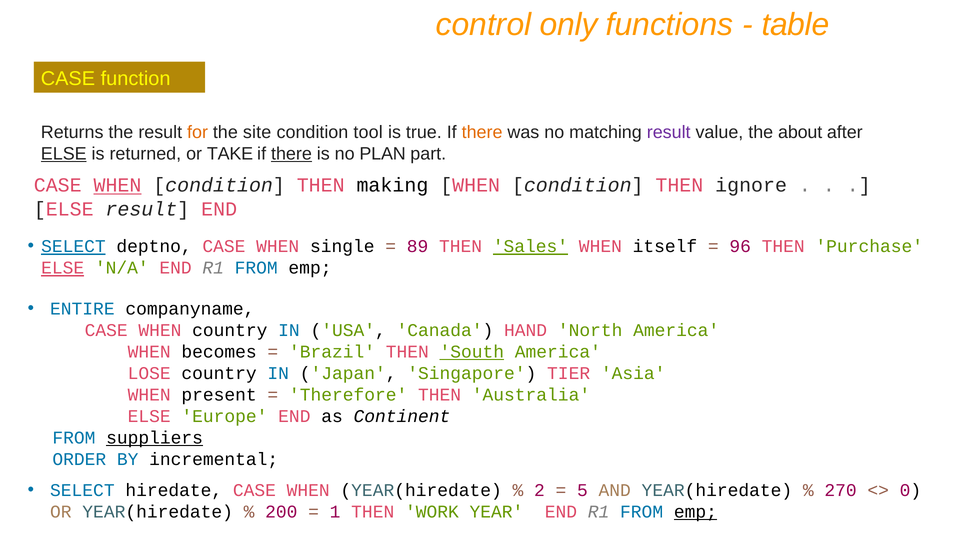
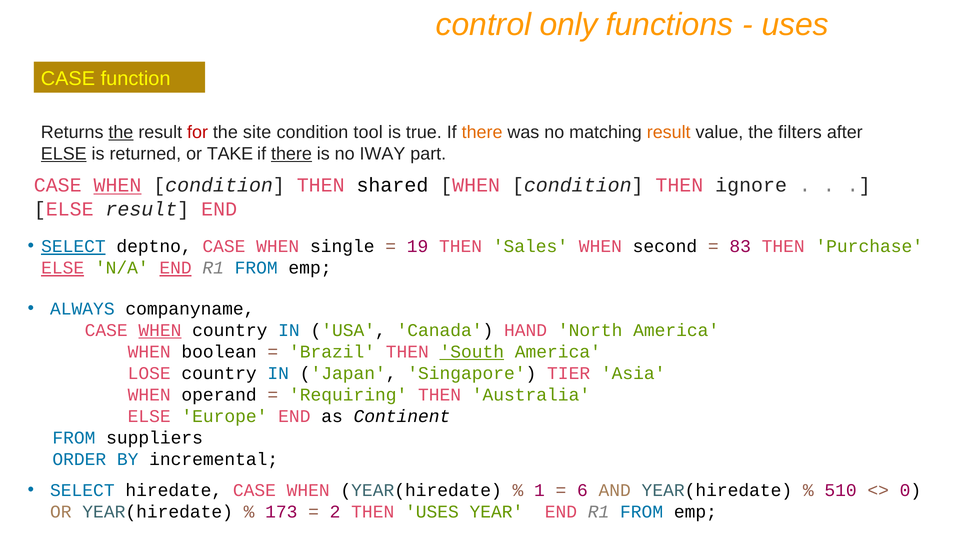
table: table -> uses (795, 25)
the underline: none -> present (121, 132)
for colour: orange -> red (198, 132)
result colour: purple -> orange (669, 132)
about: about -> filters (800, 132)
PLAN: PLAN -> IWAY (382, 154)
making: making -> shared (392, 185)
89: 89 -> 19 (418, 246)
Sales underline: present -> none (530, 246)
itself: itself -> second (665, 246)
96: 96 -> 83 (740, 246)
END underline: none -> present (176, 268)
ENTIRE: ENTIRE -> ALWAYS (82, 309)
WHEN underline: none -> present (160, 330)
becomes: becomes -> boolean (219, 352)
present: present -> operand (219, 395)
Therefore: Therefore -> Requiring (348, 395)
suppliers underline: present -> none (155, 438)
2: 2 -> 1 (539, 490)
5: 5 -> 6 (582, 490)
270: 270 -> 510 (841, 490)
200: 200 -> 173 (281, 512)
1: 1 -> 2 (335, 512)
THEN WORK: WORK -> USES (432, 512)
emp underline: present -> none (695, 512)
